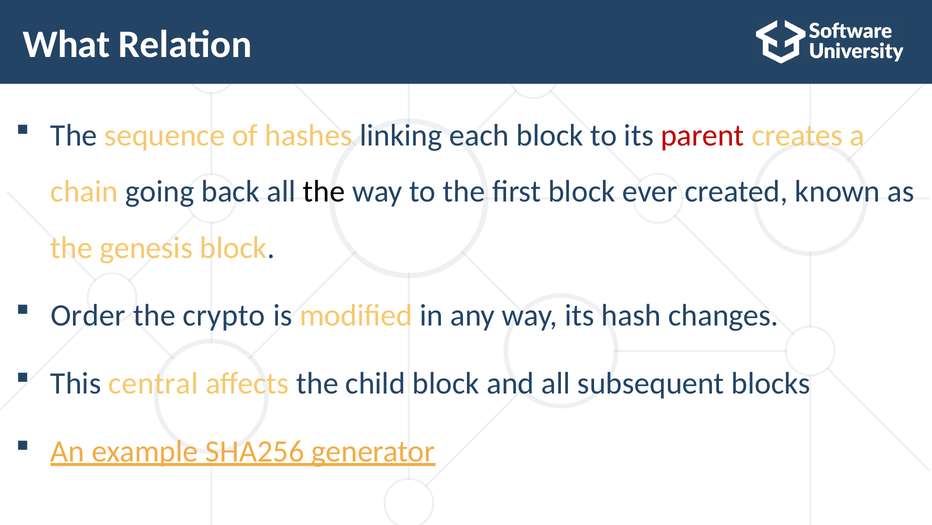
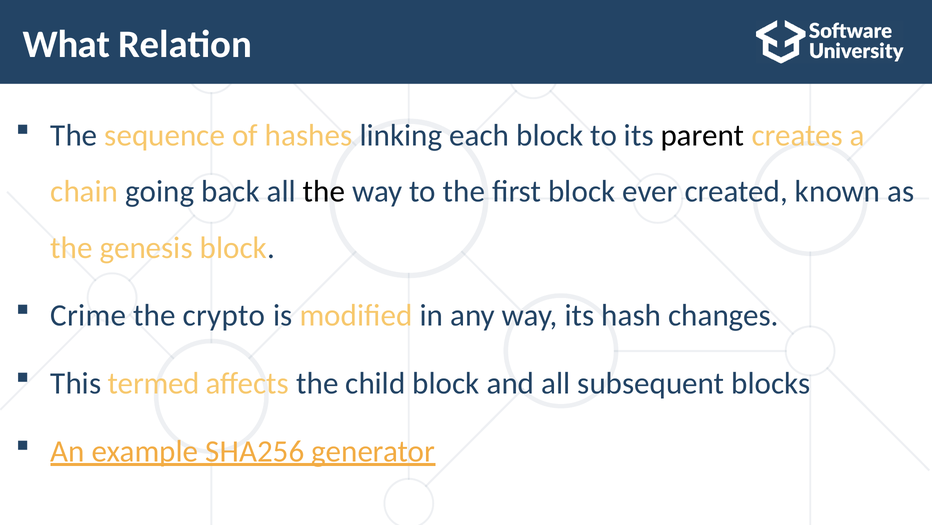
parent colour: red -> black (702, 135)
Order: Order -> Crime (88, 315)
central: central -> termed (154, 383)
